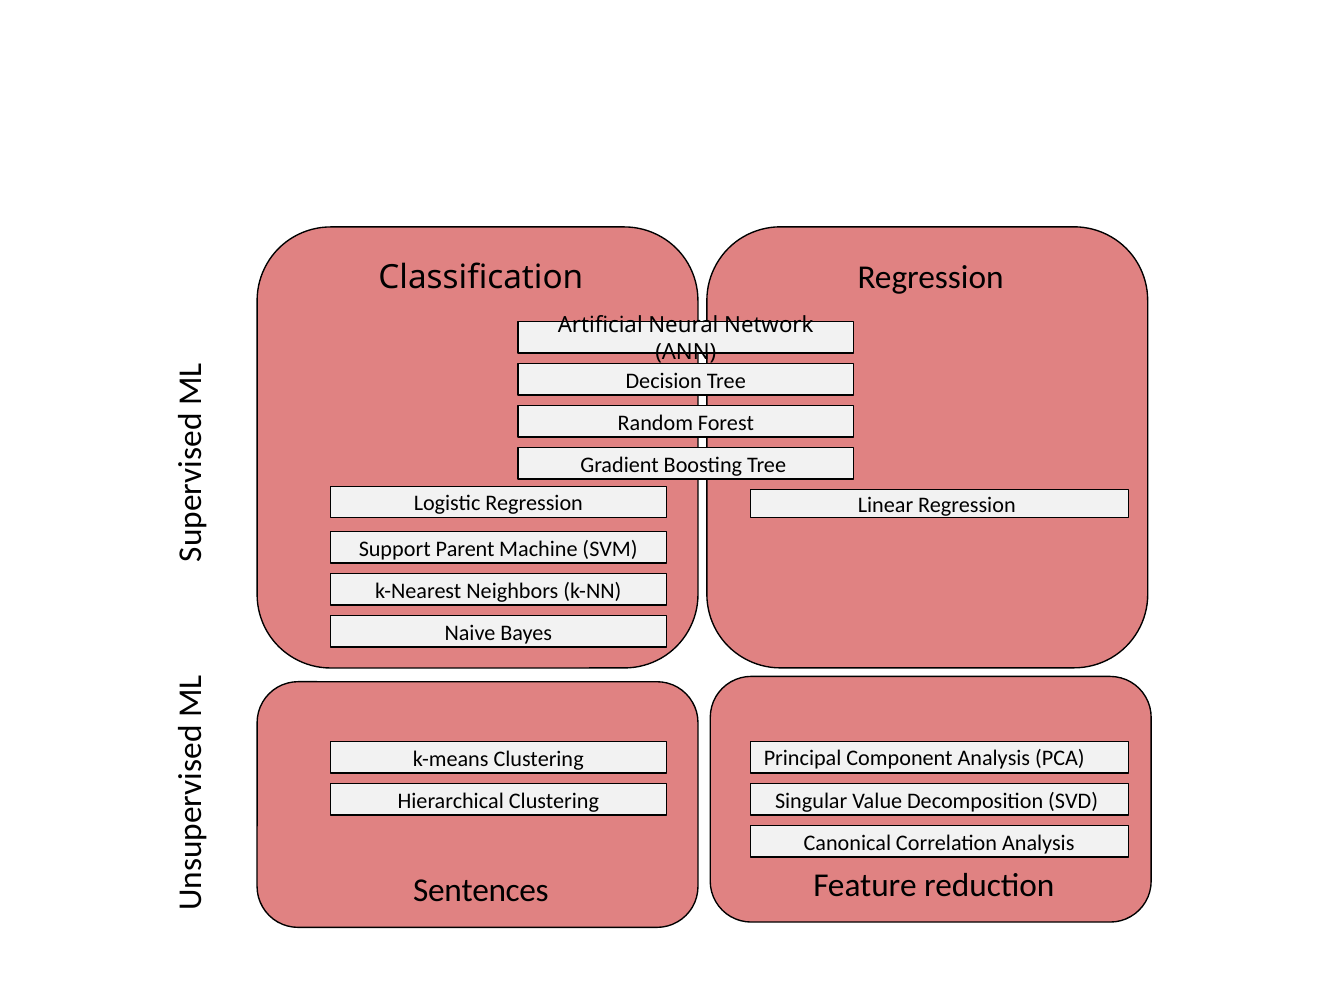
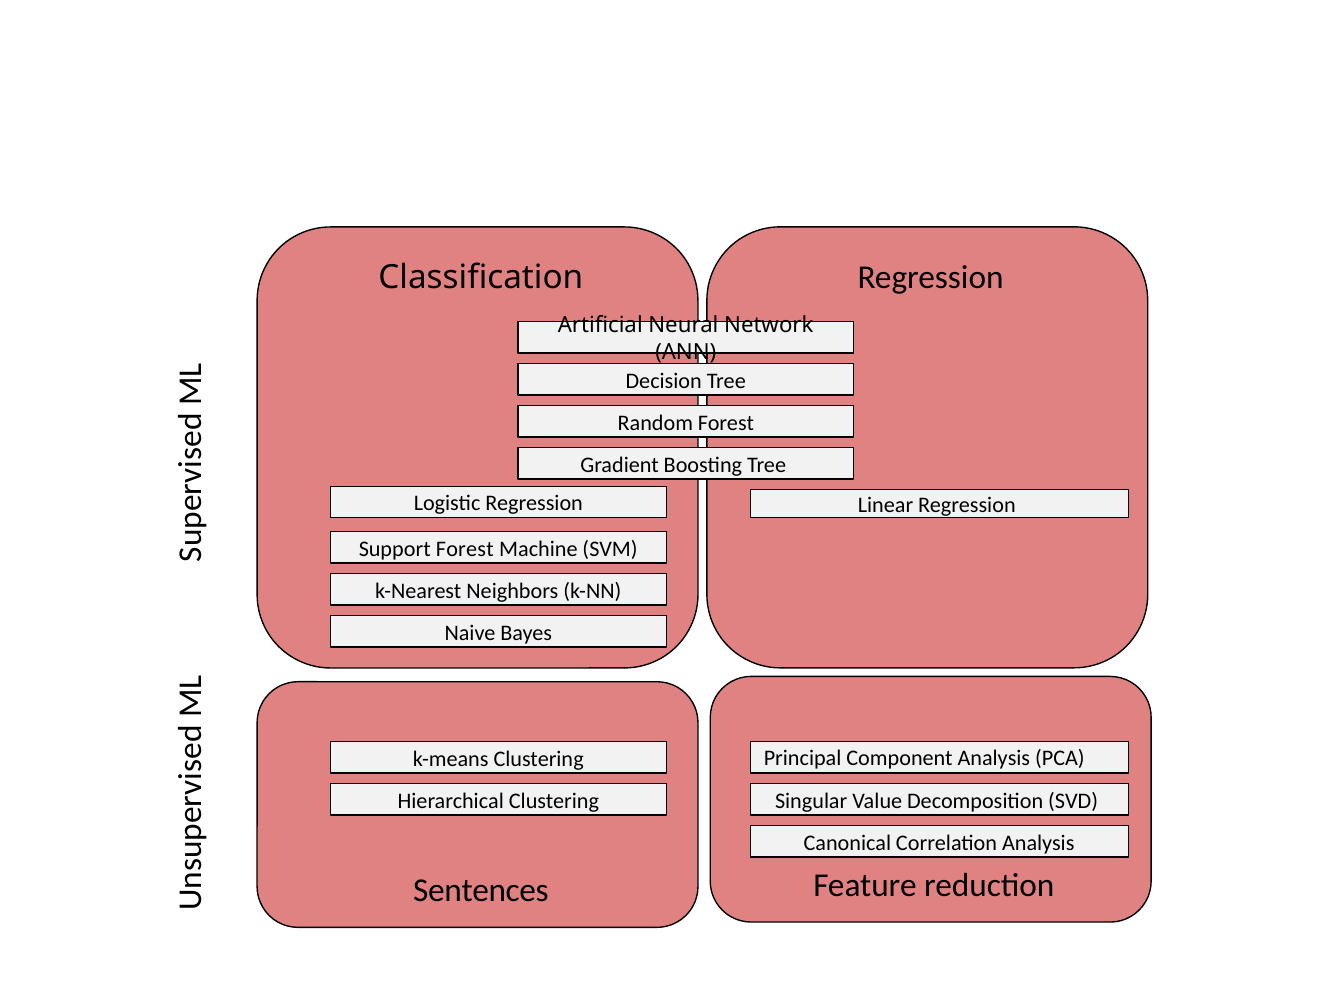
Support Parent: Parent -> Forest (465, 549)
